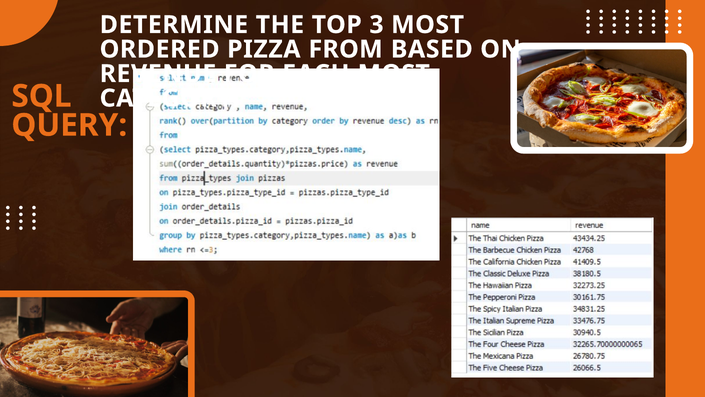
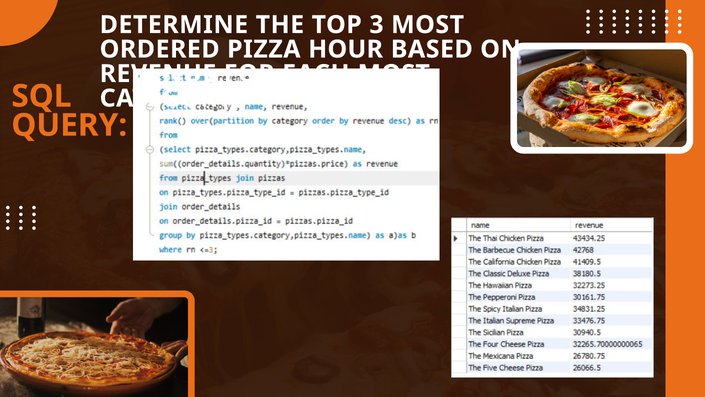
FROM: FROM -> HOUR (346, 49)
